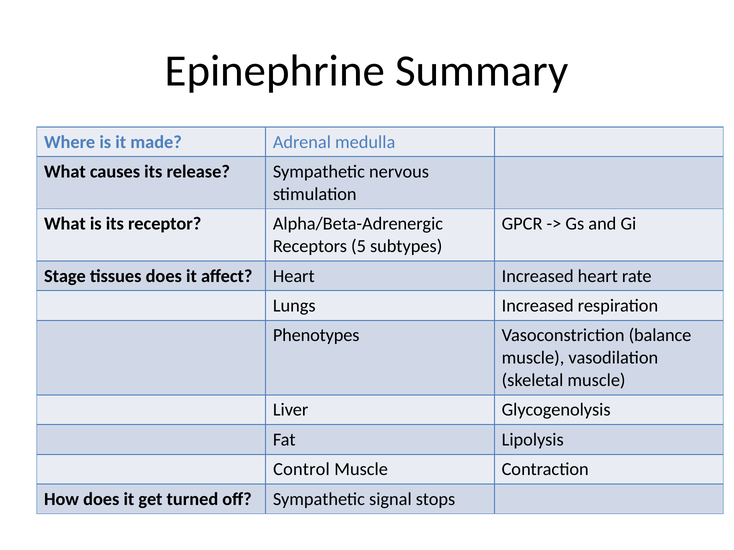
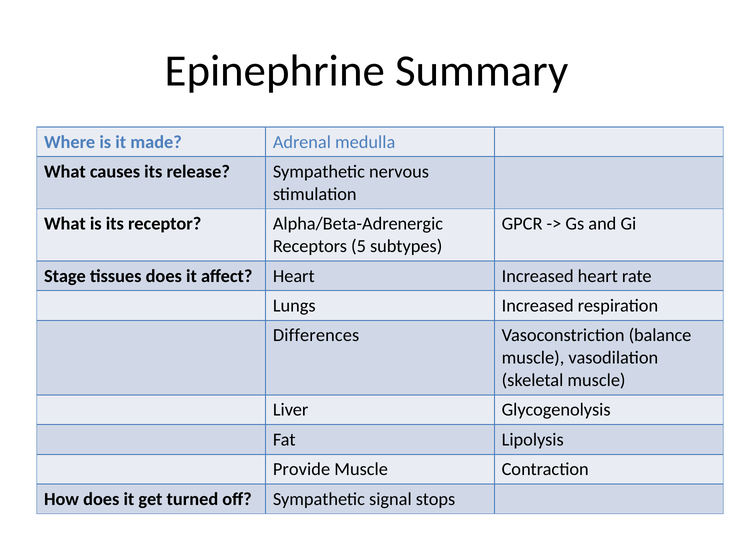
Phenotypes: Phenotypes -> Differences (316, 336)
Control: Control -> Provide (302, 470)
